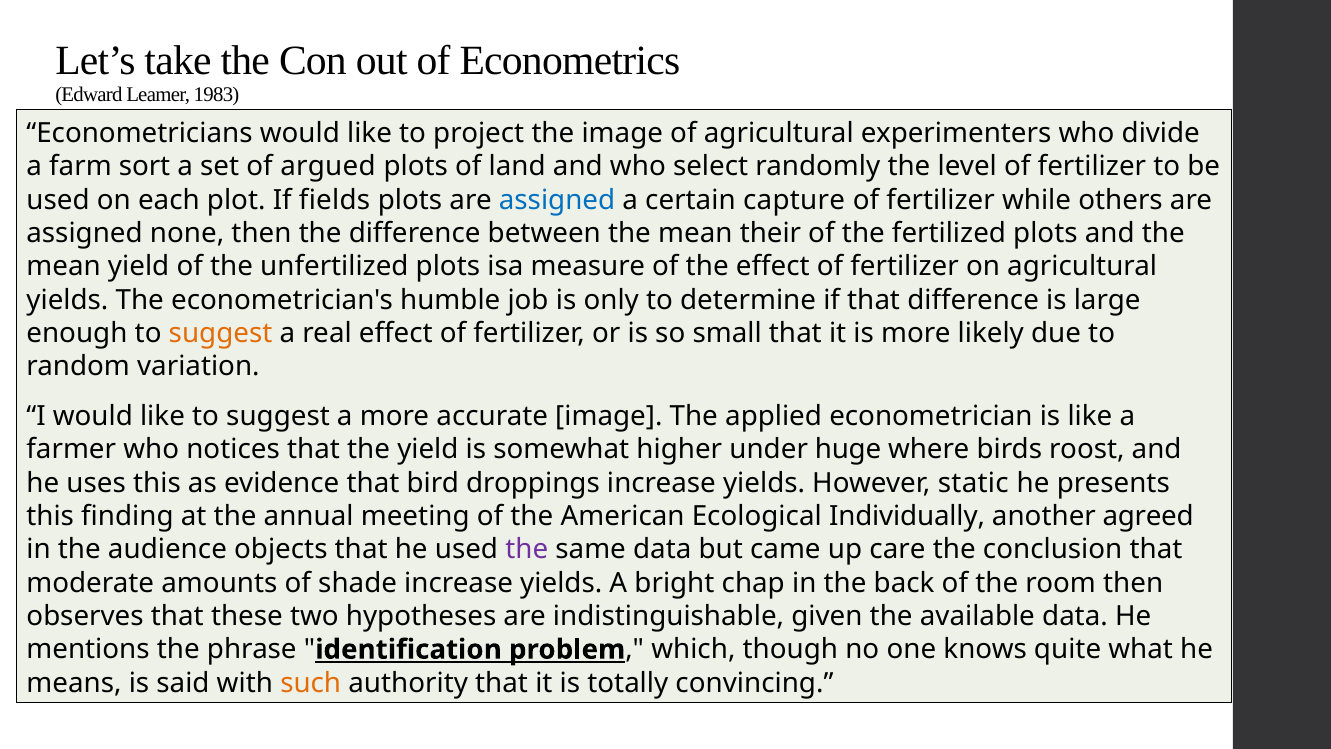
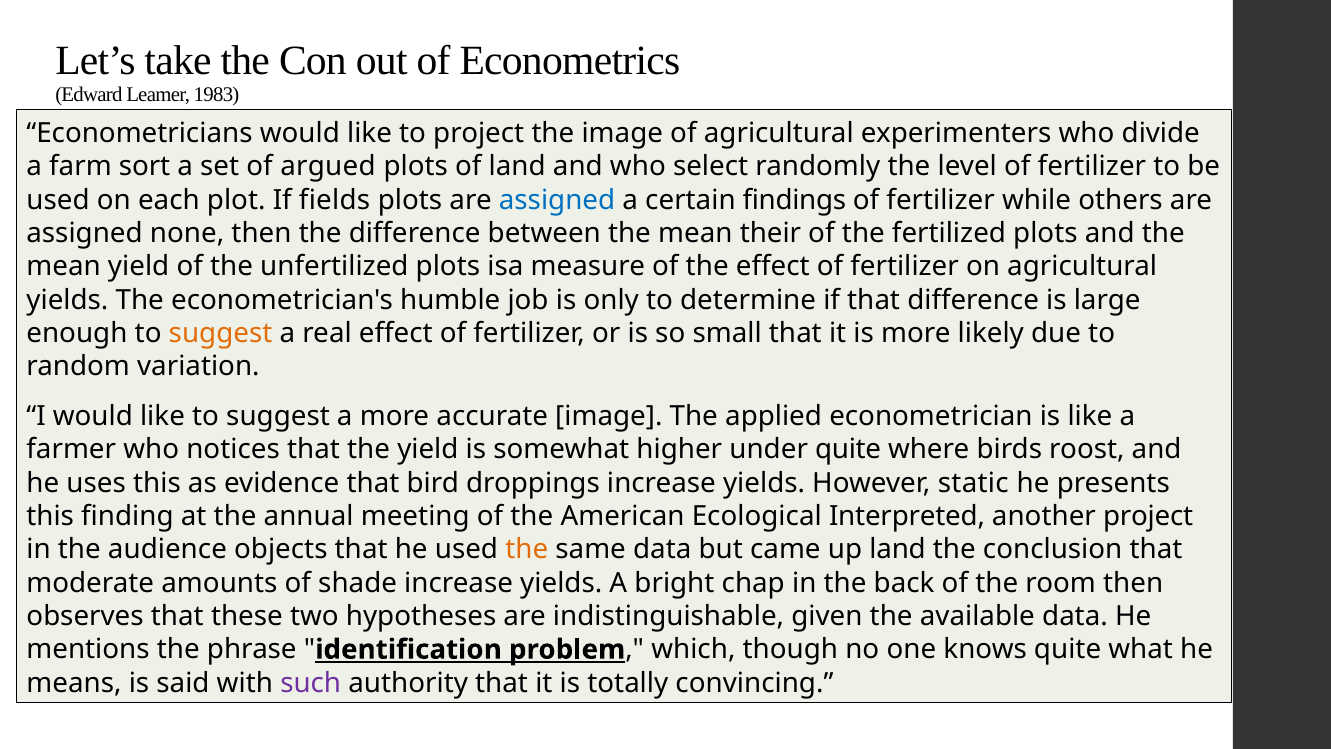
capture: capture -> findings (794, 200)
under huge: huge -> quite (848, 450)
Individually: Individually -> Interpreted (907, 516)
another agreed: agreed -> project (1148, 516)
the colour: purple -> orange (527, 549)
up care: care -> land (898, 549)
such colour: orange -> purple (311, 683)
